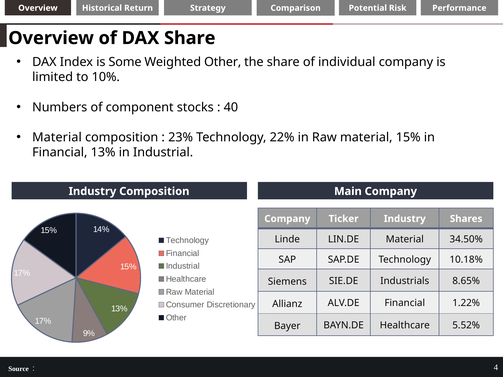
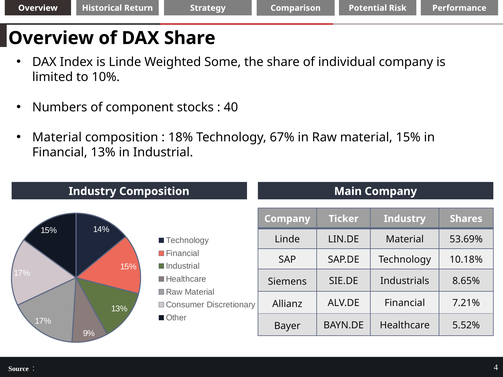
is Some: Some -> Linde (125, 62)
Weighted Other: Other -> Some (223, 62)
23%: 23% -> 18% (181, 138)
22%: 22% -> 67% (282, 138)
34.50%: 34.50% -> 53.69% (466, 239)
1.22%: 1.22% -> 7.21% (466, 303)
